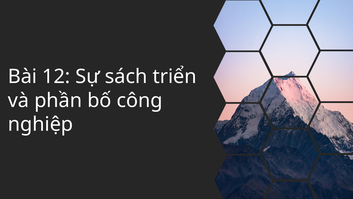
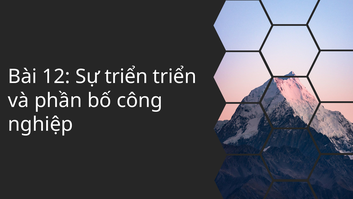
Sự sách: sách -> triển (126, 76)
